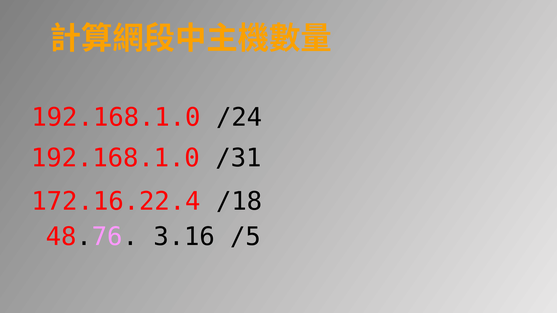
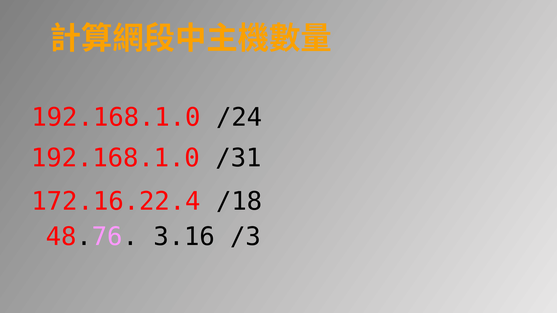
/5: /5 -> /3 (246, 237)
